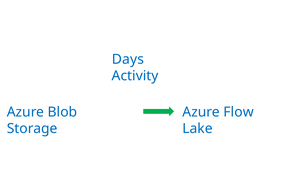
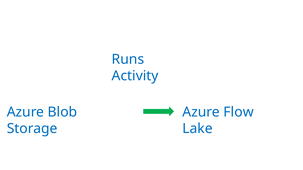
Days: Days -> Runs (128, 59)
